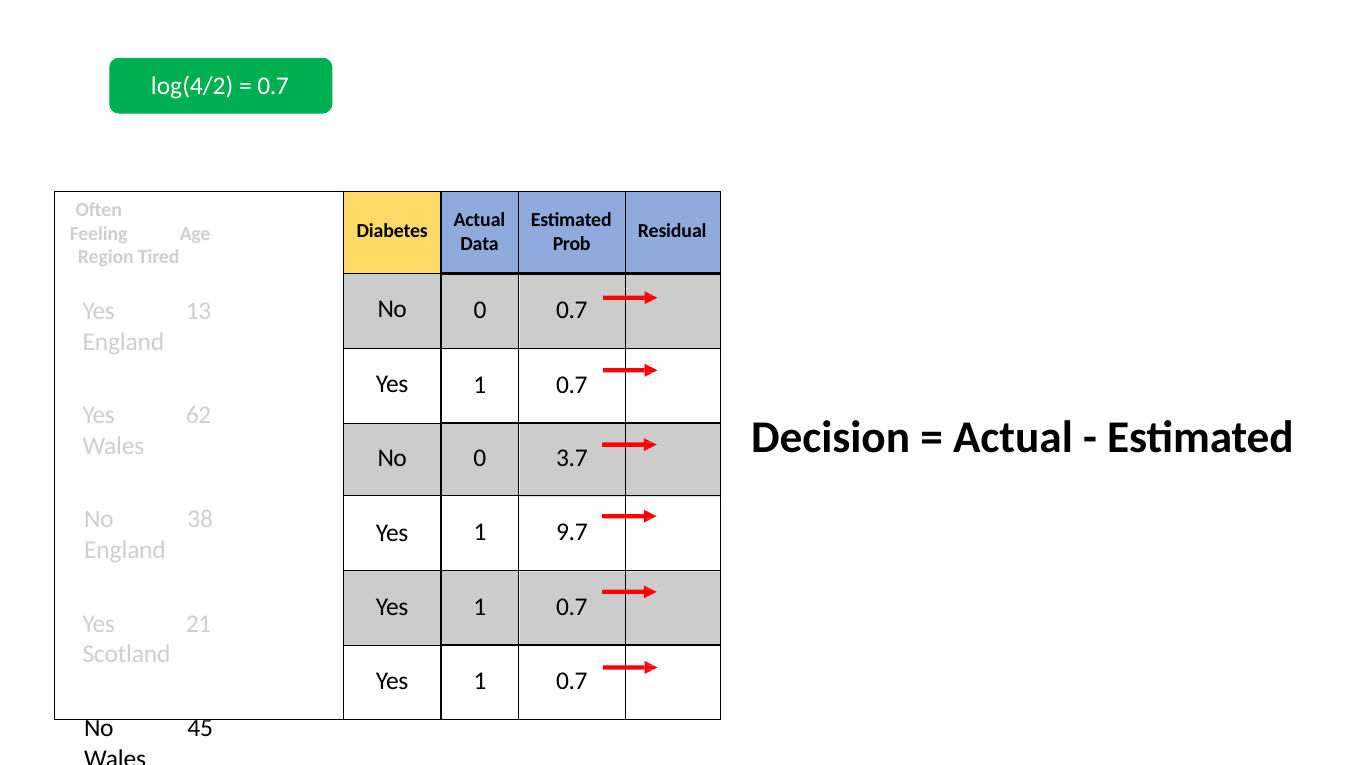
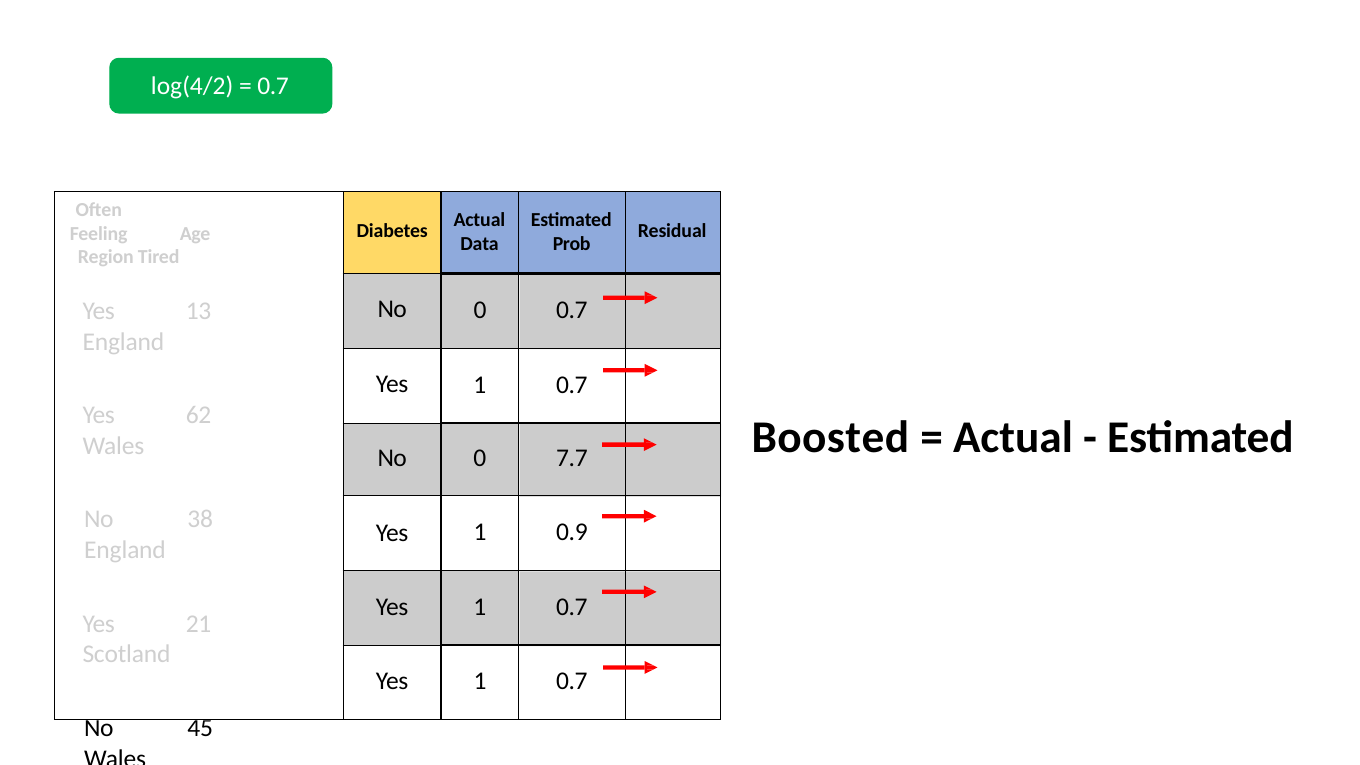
Decision: Decision -> Boosted (830, 437)
3.7: 3.7 -> 7.7 (572, 458)
9.7: 9.7 -> 0.9 (572, 532)
